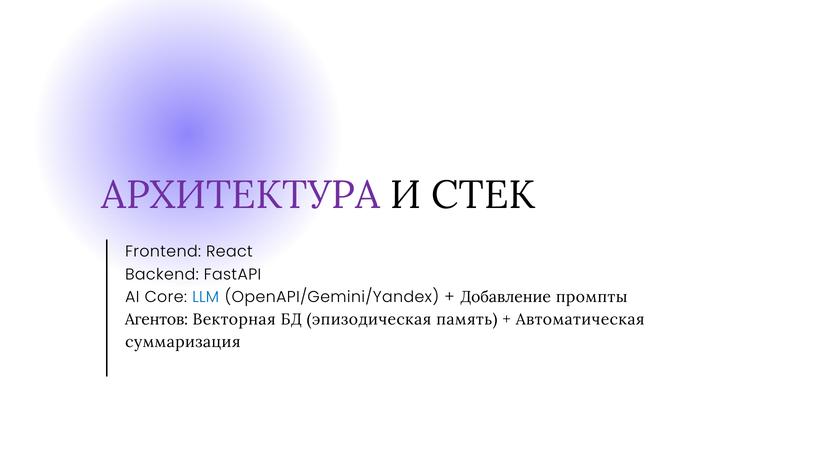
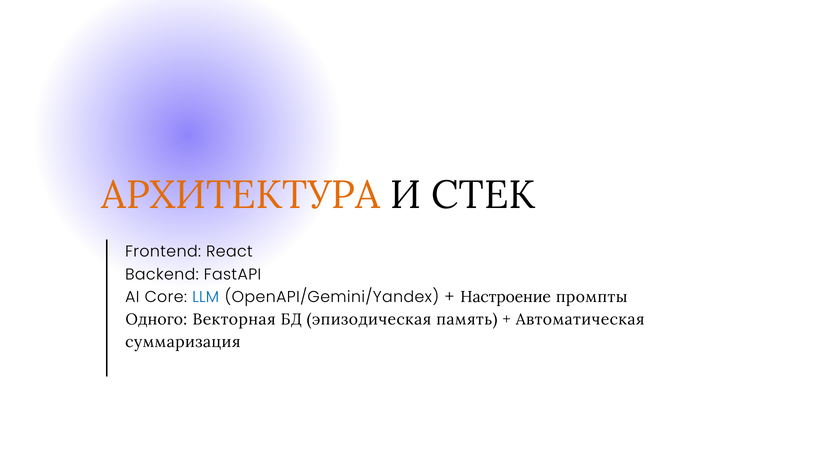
АРХИТЕКТУРА colour: purple -> orange (241, 195)
Добавление: Добавление -> Настроение (506, 297)
Агентов: Агентов -> Одного (156, 320)
